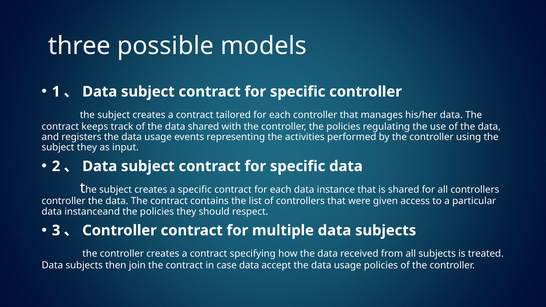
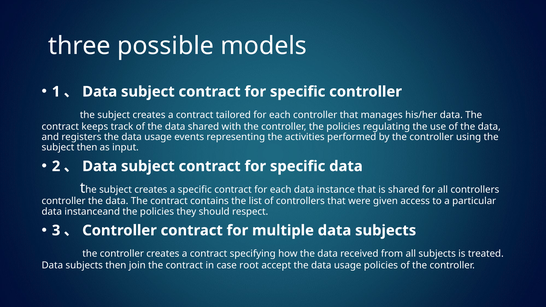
subject they: they -> then (87, 147)
case data: data -> root (249, 265)
